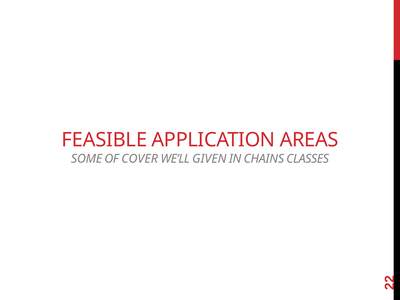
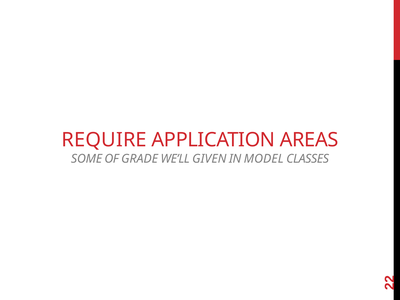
FEASIBLE: FEASIBLE -> REQUIRE (104, 140)
COVER: COVER -> GRADE (140, 159)
CHAINS: CHAINS -> MODEL (264, 159)
